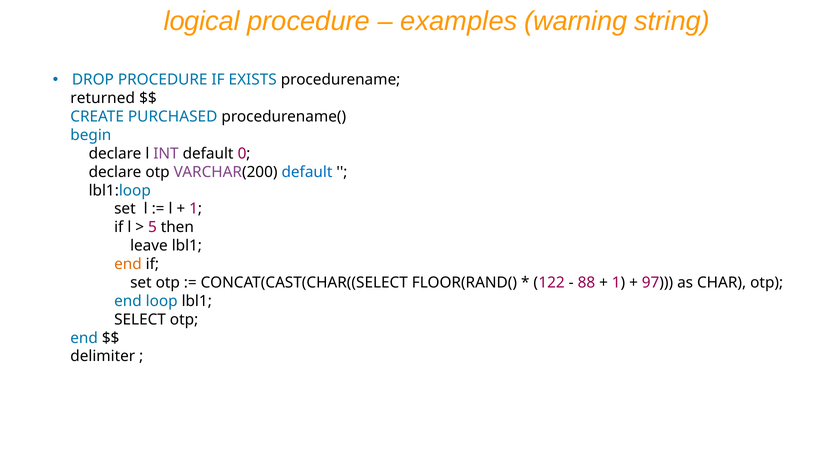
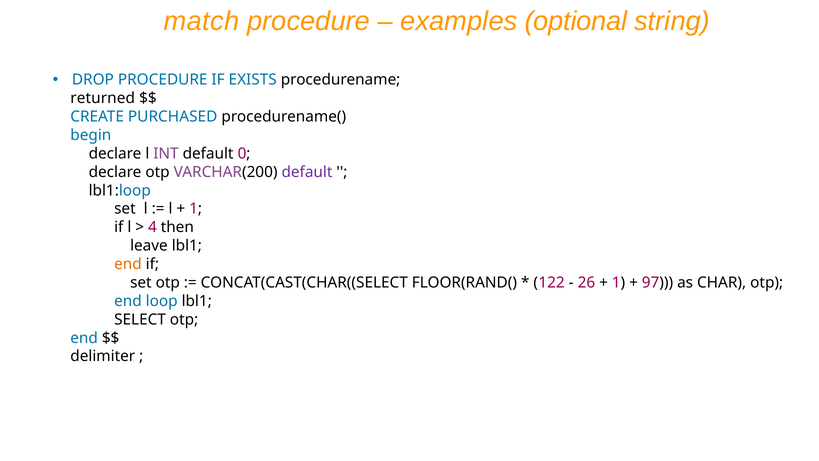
logical: logical -> match (201, 21)
warning: warning -> optional (576, 21)
default colour: blue -> purple (307, 172)
5: 5 -> 4 (152, 227)
88: 88 -> 26 (586, 282)
